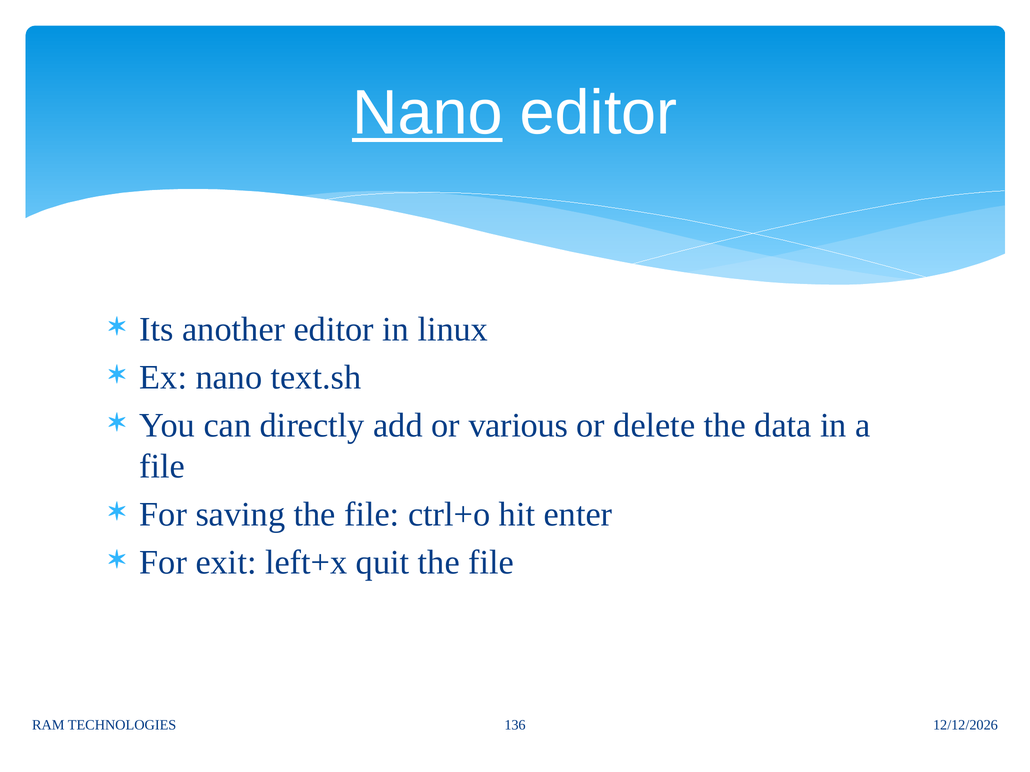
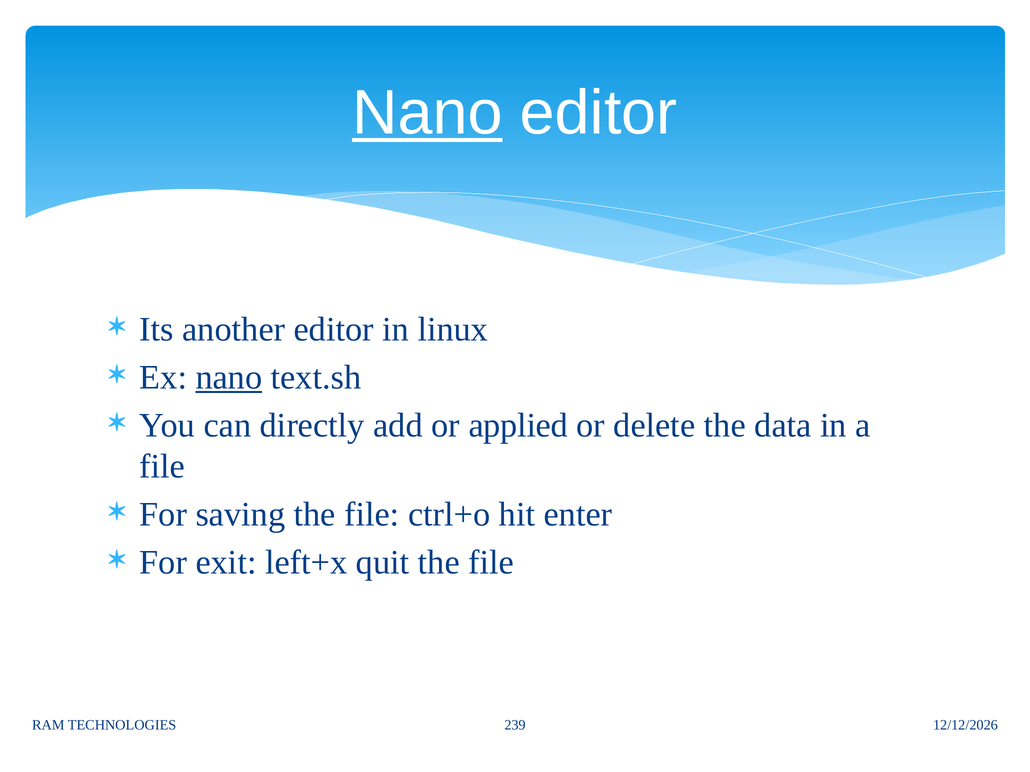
nano underline: none -> present (229, 378)
various: various -> applied (518, 426)
136: 136 -> 239 (515, 726)
